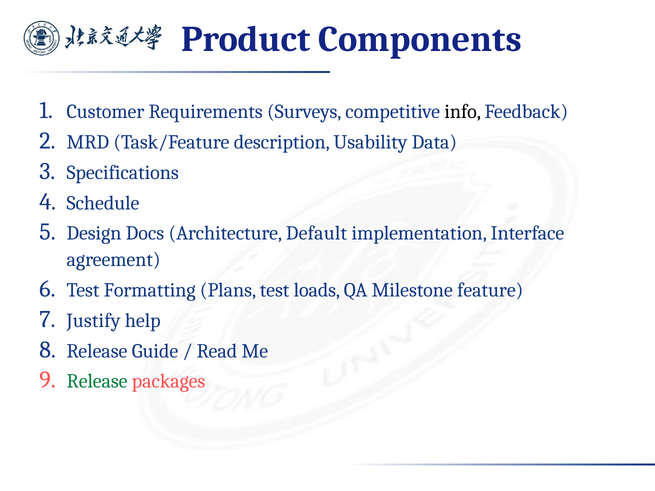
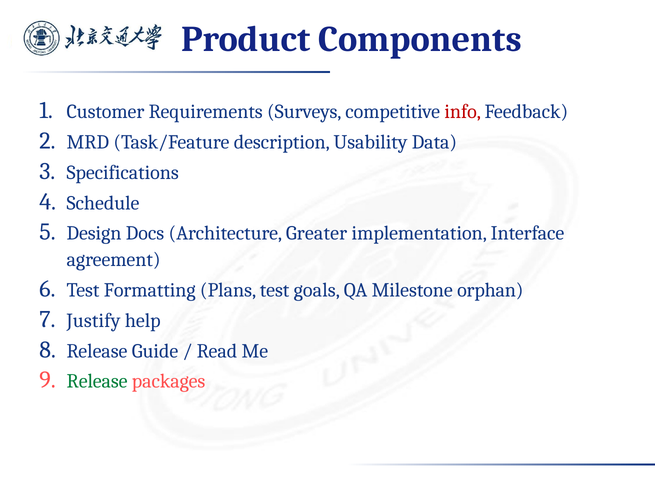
info colour: black -> red (463, 112)
Default: Default -> Greater (317, 233)
loads: loads -> goals (317, 290)
feature: feature -> orphan (490, 290)
